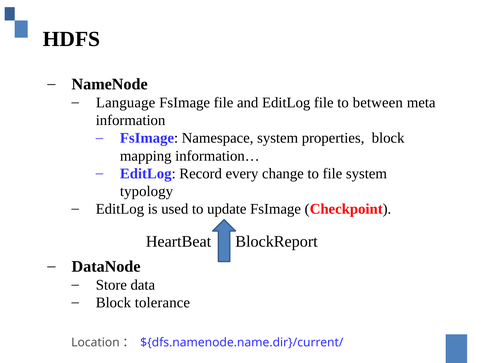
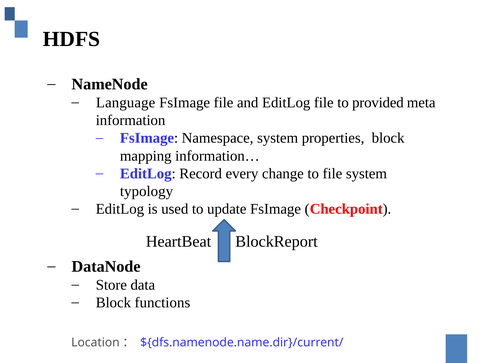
between: between -> provided (378, 103)
tolerance: tolerance -> functions (162, 303)
